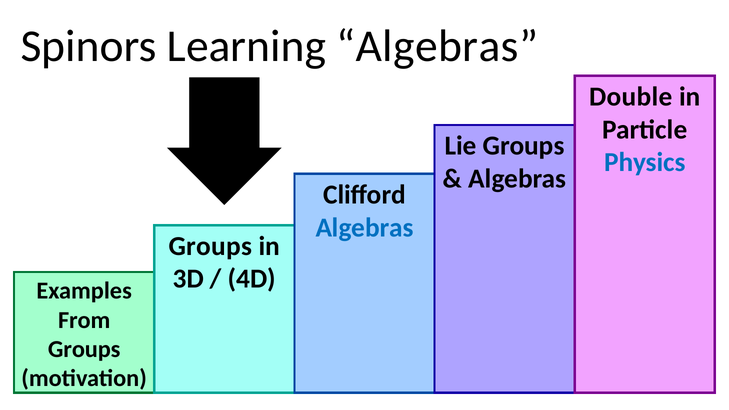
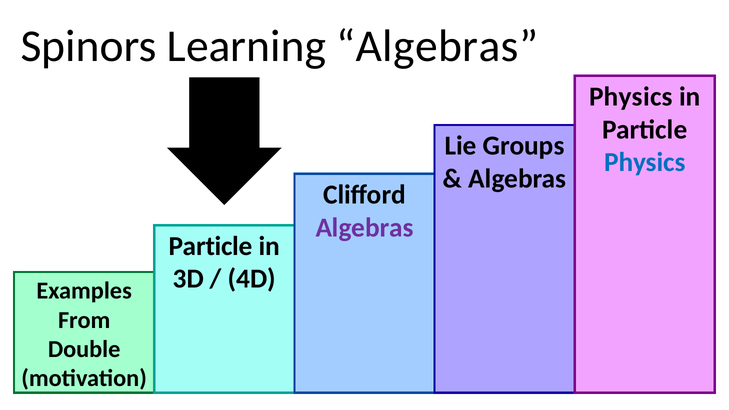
Double: Double -> Physics (631, 97)
Algebras colour: blue -> purple (364, 228)
Groups: Groups -> Particle (211, 246)
Groups: Groups -> Double (84, 349)
